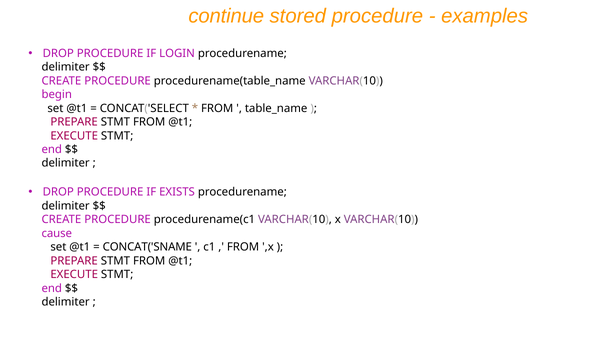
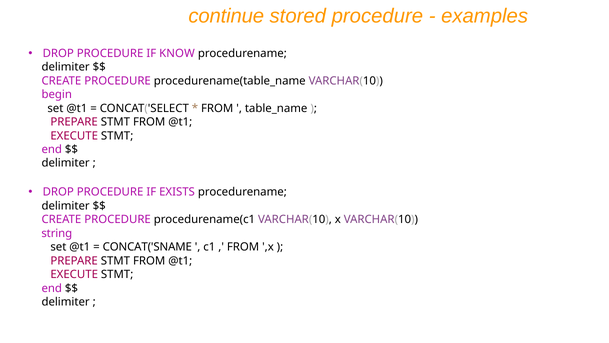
LOGIN: LOGIN -> KNOW (177, 53)
cause: cause -> string (57, 233)
